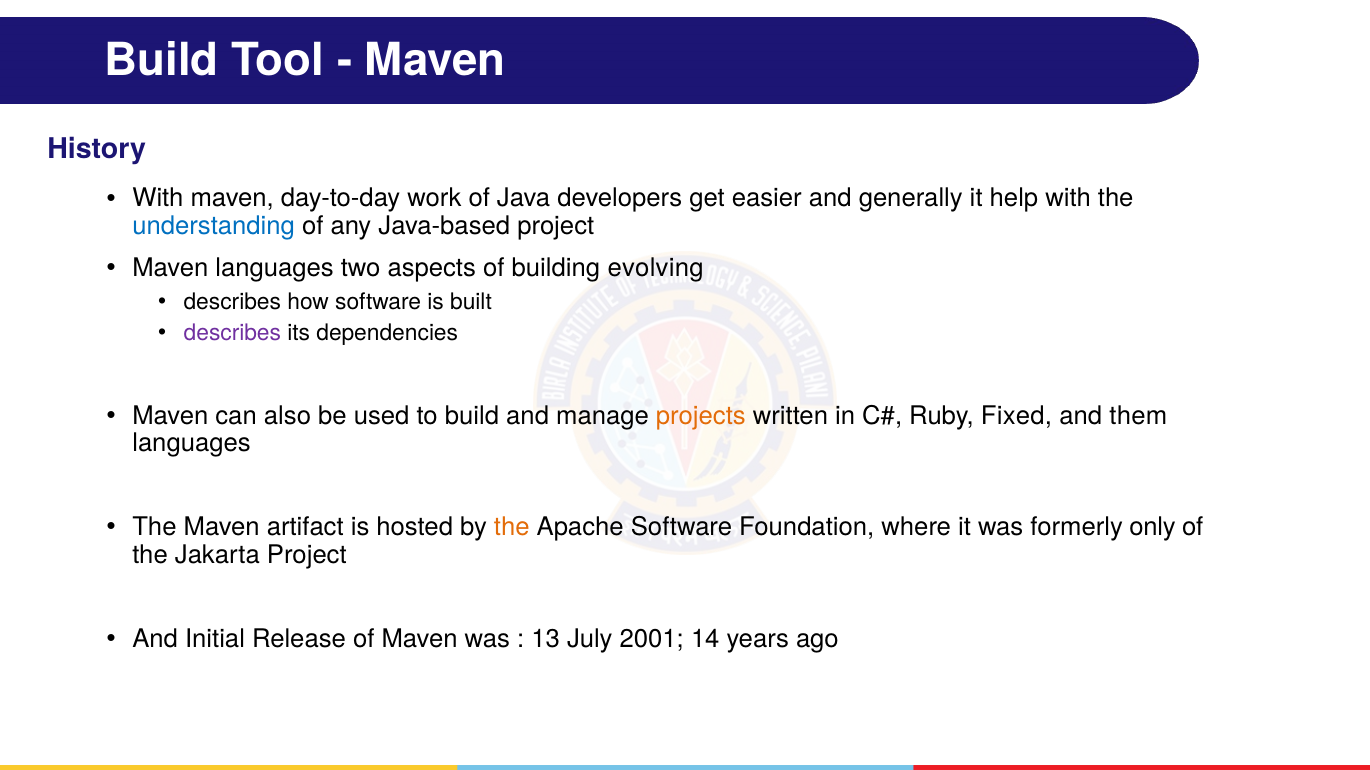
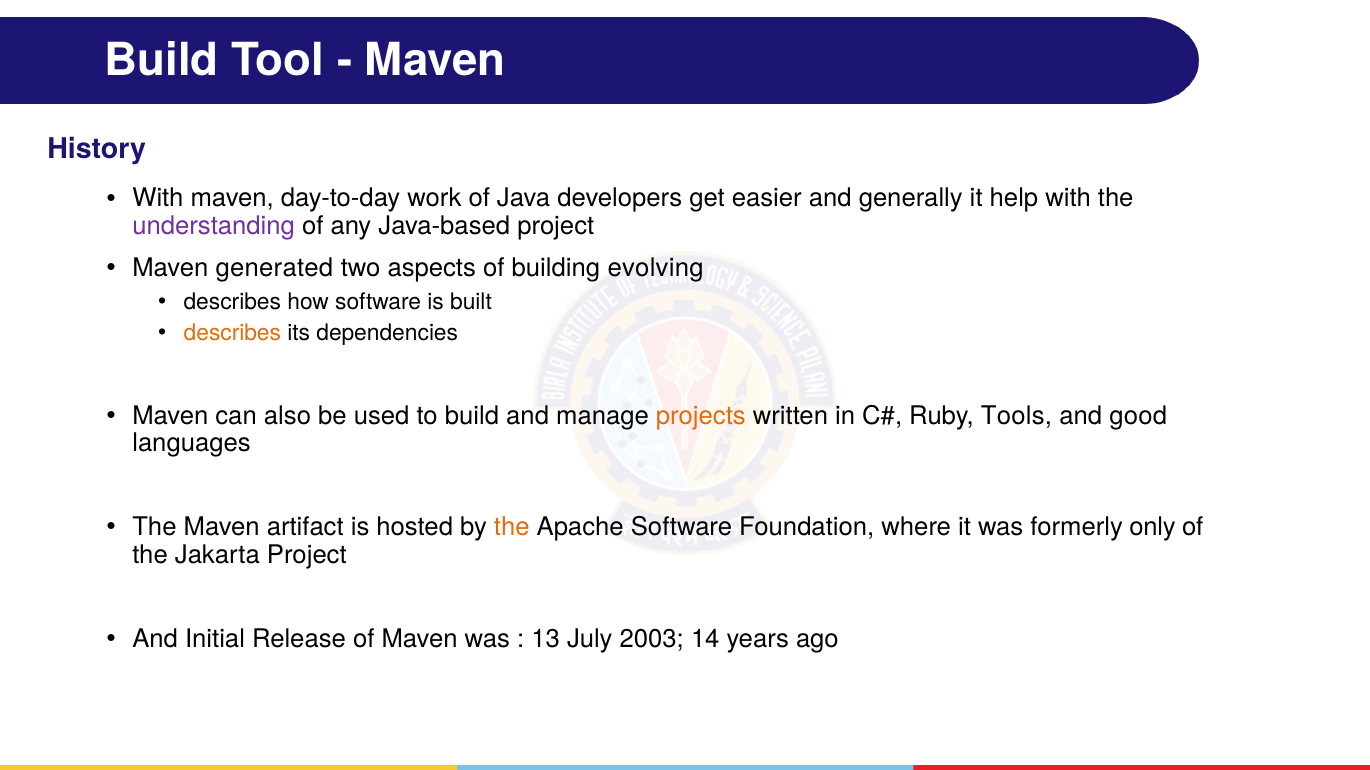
understanding colour: blue -> purple (214, 226)
Maven languages: languages -> generated (274, 268)
describes colour: purple -> orange (232, 333)
Fixed: Fixed -> Tools (1017, 416)
them: them -> good (1138, 416)
2001: 2001 -> 2003 (652, 639)
